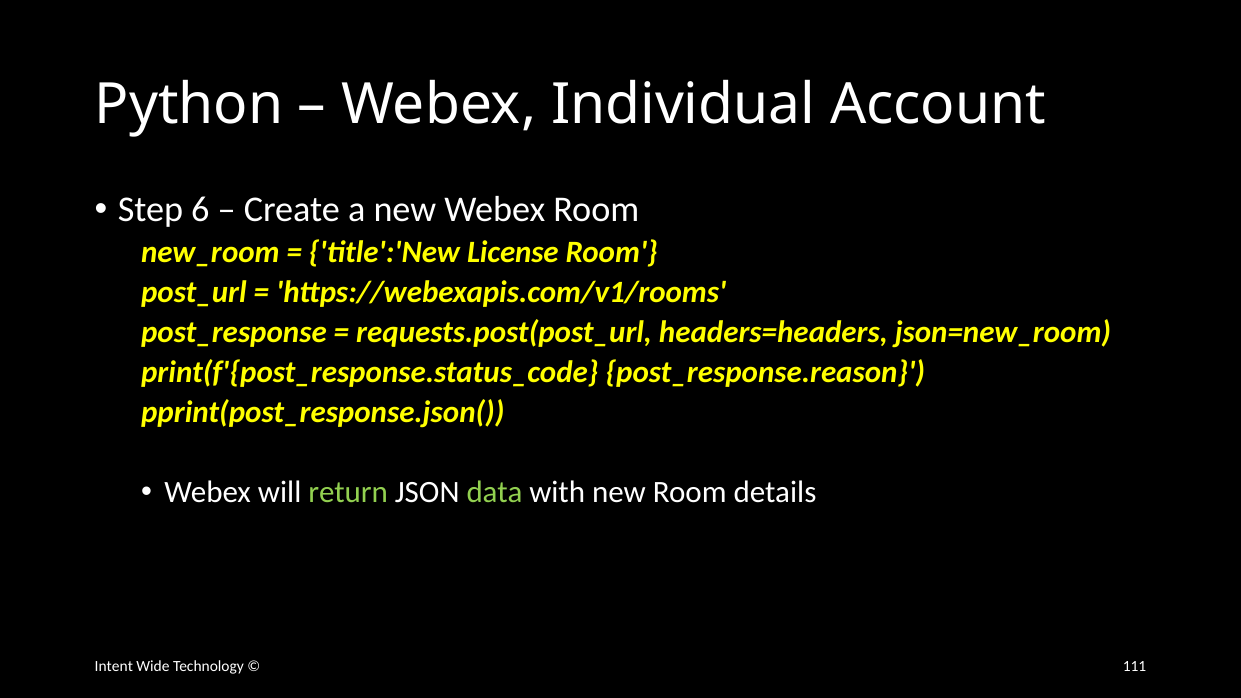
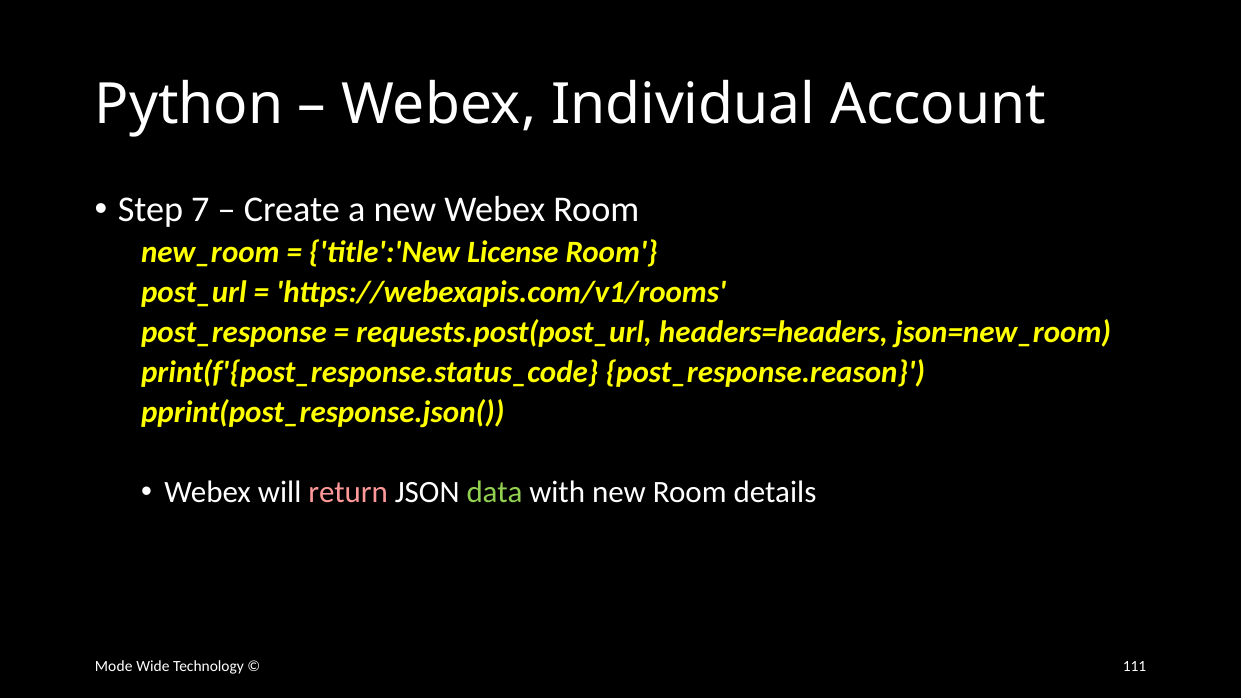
6: 6 -> 7 (200, 210)
return colour: light green -> pink (348, 492)
Intent: Intent -> Mode (114, 667)
